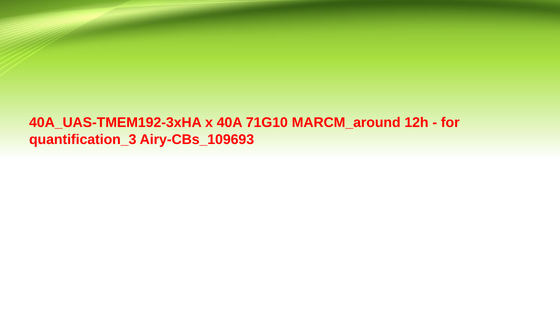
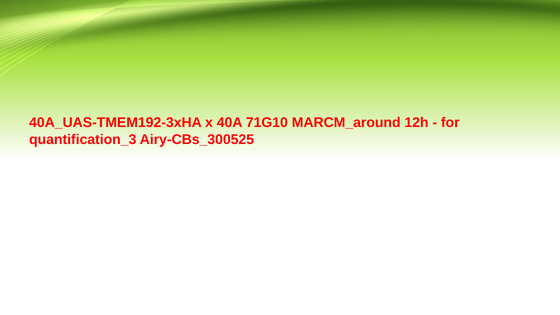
Airy-CBs_109693: Airy-CBs_109693 -> Airy-CBs_300525 (197, 139)
